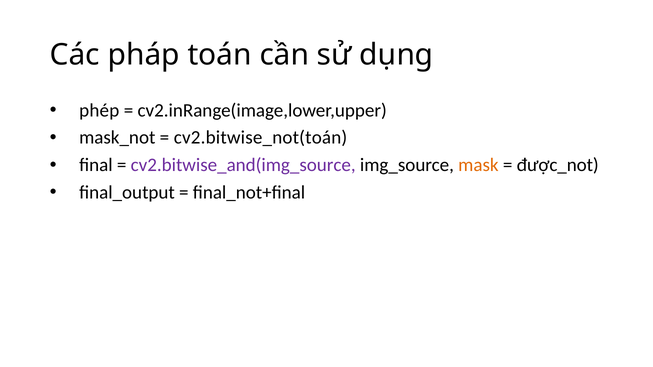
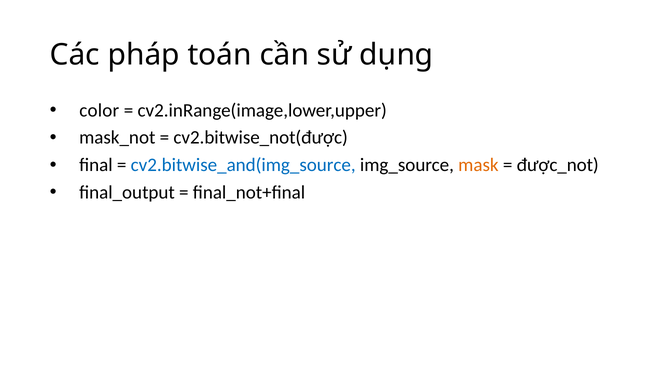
phép: phép -> color (99, 110)
cv2.bitwise_not(toán: cv2.bitwise_not(toán -> cv2.bitwise_not(được (261, 138)
cv2.bitwise_and(img_source colour: purple -> blue (243, 165)
